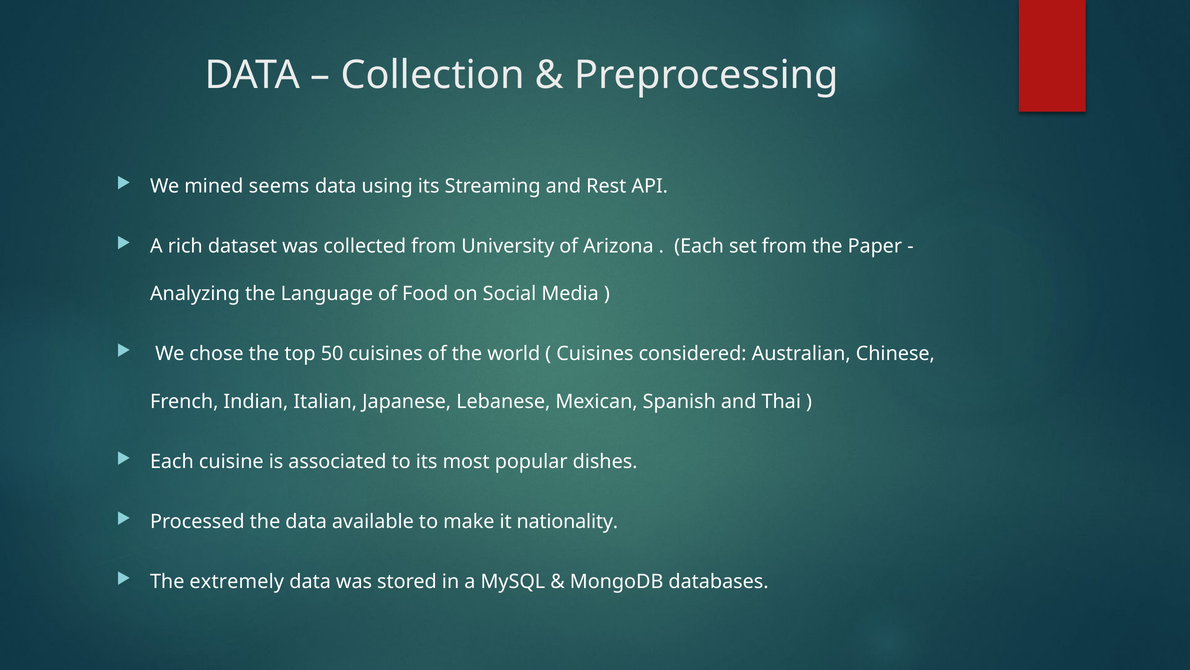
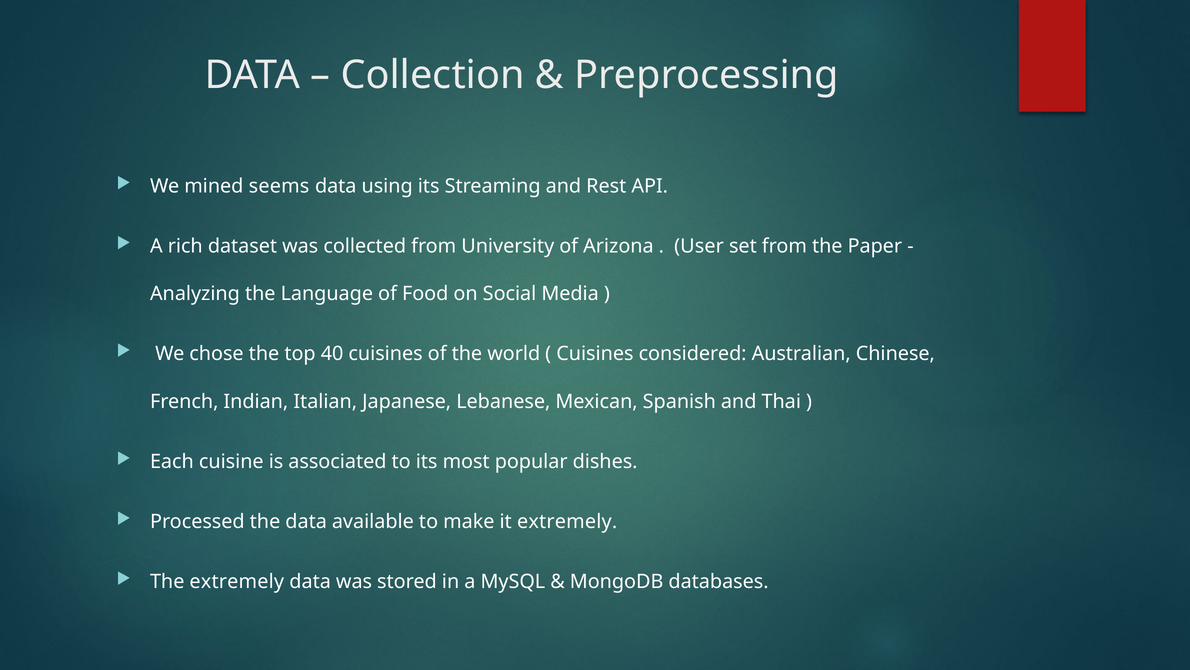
Each: Each -> User (699, 246)
50: 50 -> 40 (332, 354)
it nationality: nationality -> extremely (567, 521)
